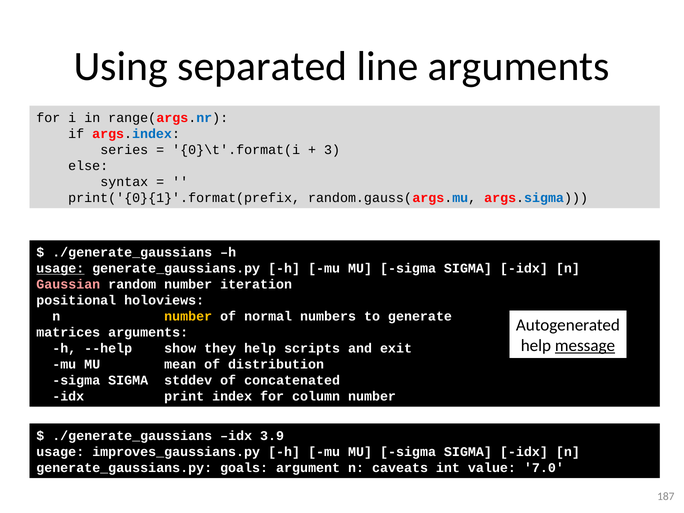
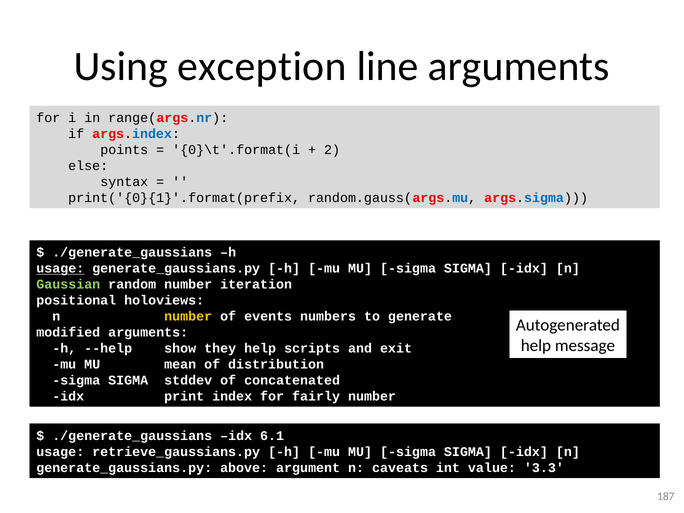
separated: separated -> exception (262, 66)
series: series -> points (124, 150)
3: 3 -> 2 (332, 150)
Gaussian colour: pink -> light green (68, 285)
normal: normal -> events (268, 316)
matrices: matrices -> modified (68, 332)
message underline: present -> none (585, 346)
column: column -> fairly (316, 396)
3.9: 3.9 -> 6.1 (272, 436)
improves_gaussians.py: improves_gaussians.py -> retrieve_gaussians.py (176, 452)
goals: goals -> above (244, 468)
7.0: 7.0 -> 3.3 (544, 468)
